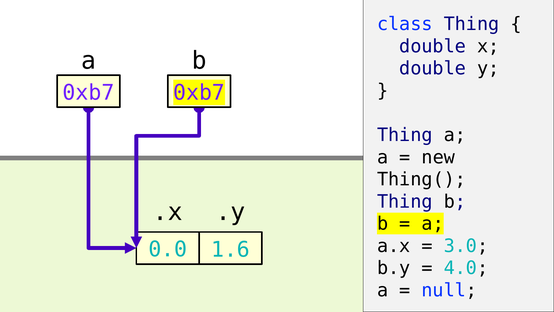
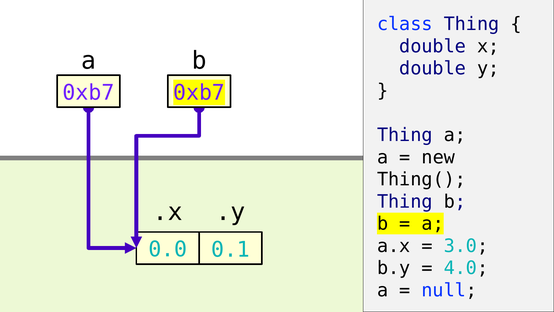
1.6: 1.6 -> 0.1 (231, 249)
